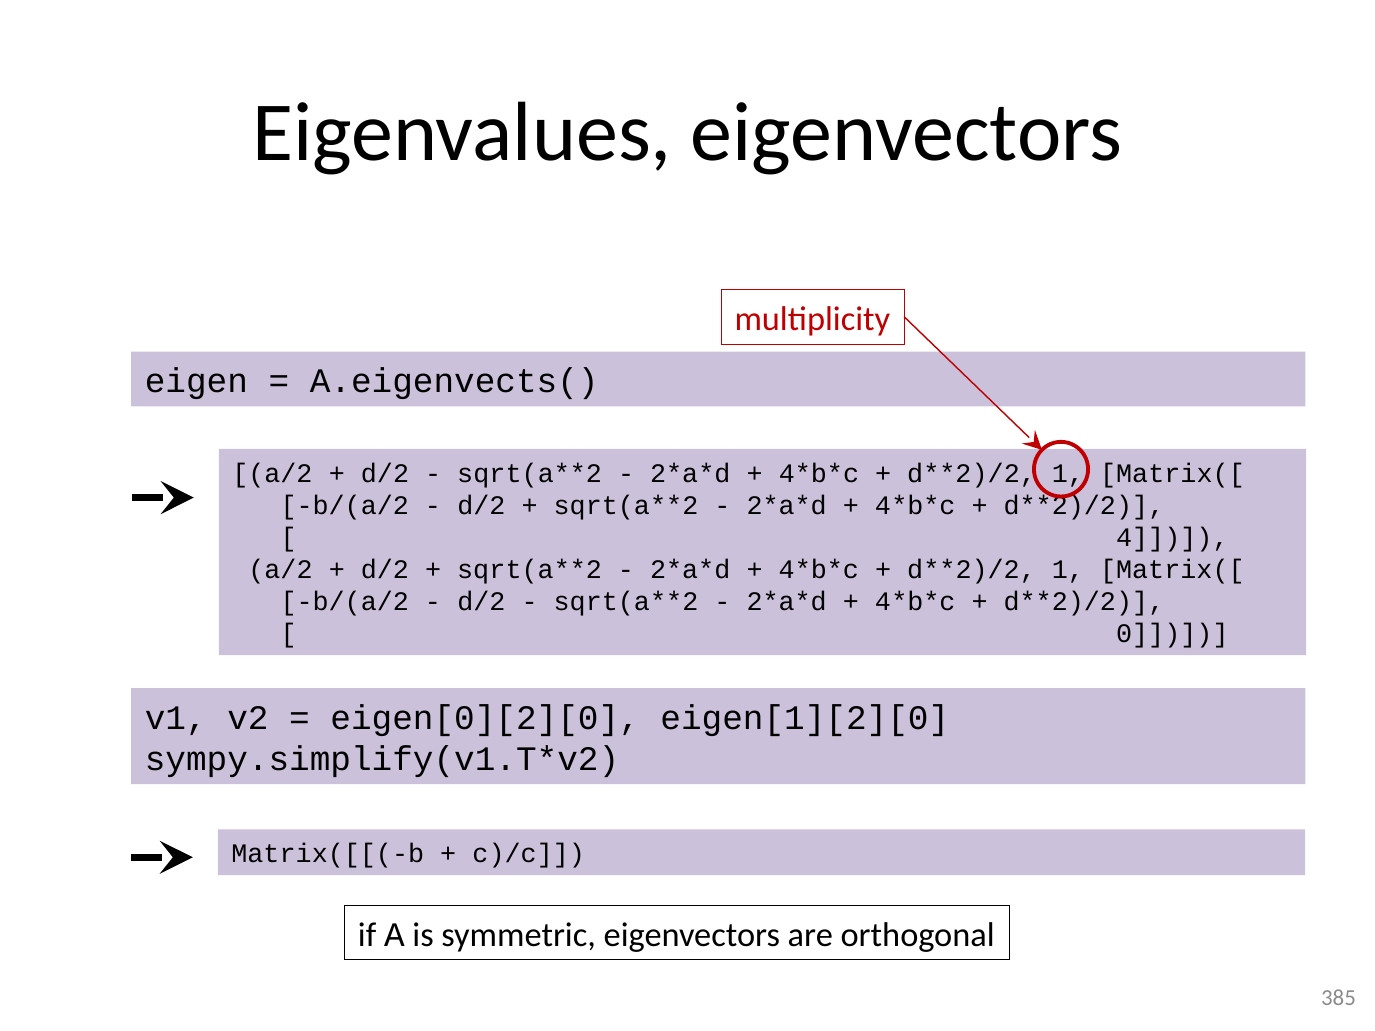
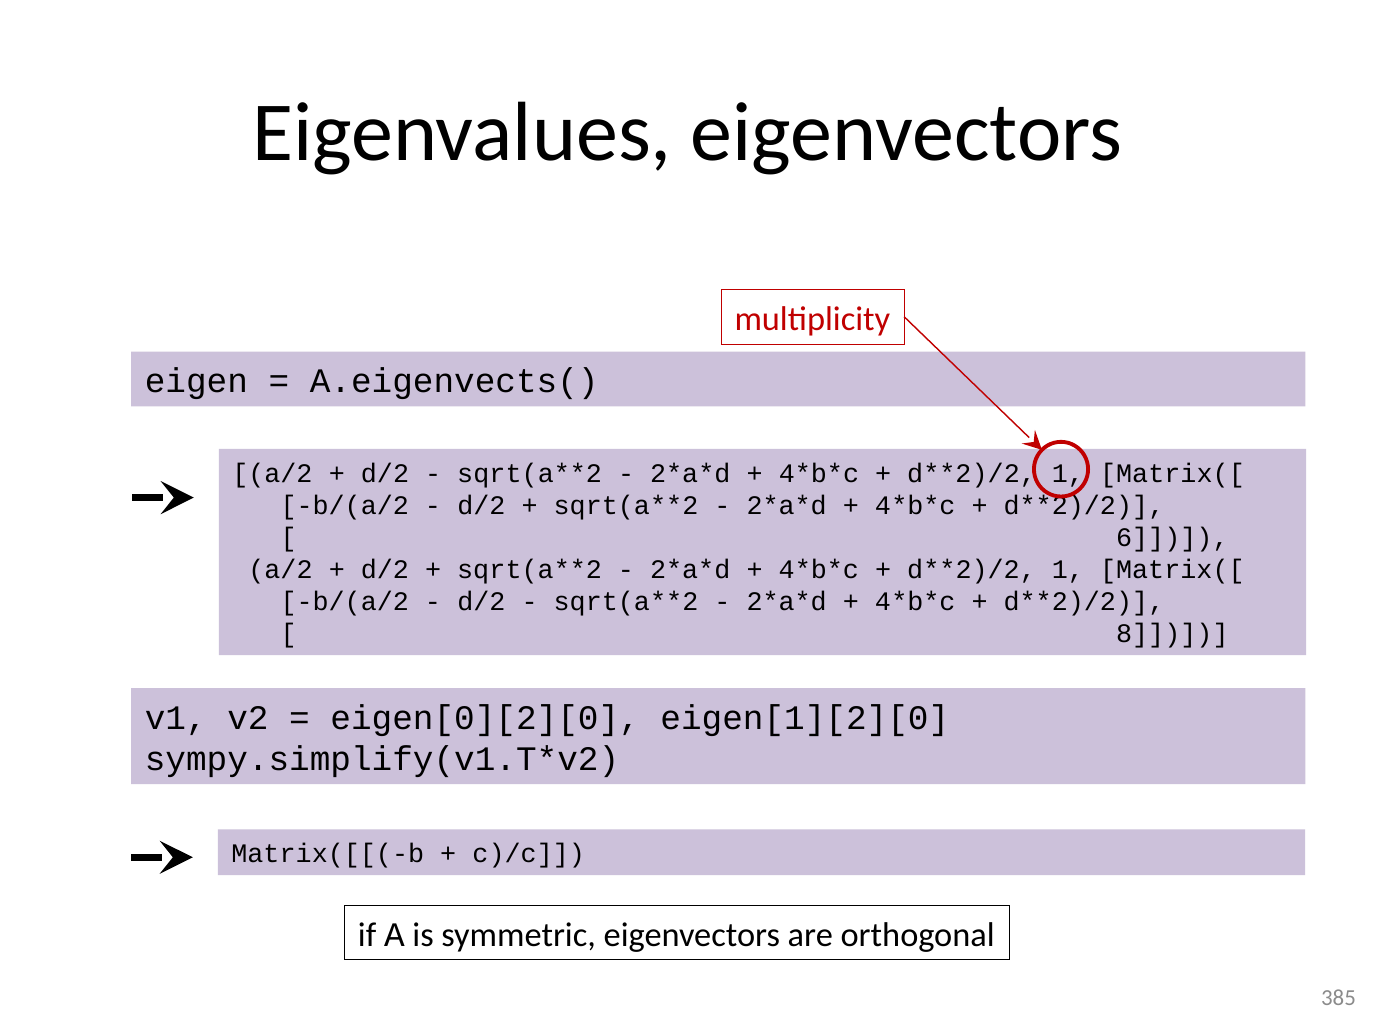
4: 4 -> 6 (1172, 538)
0: 0 -> 8 (1172, 634)
